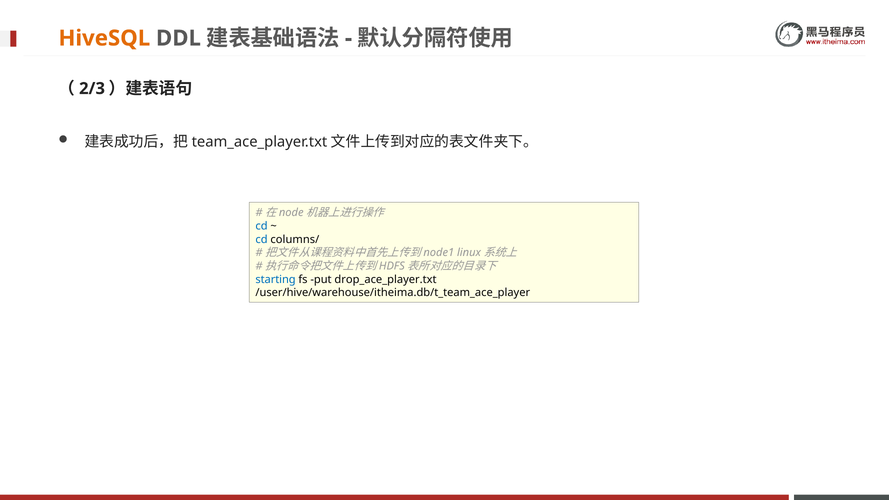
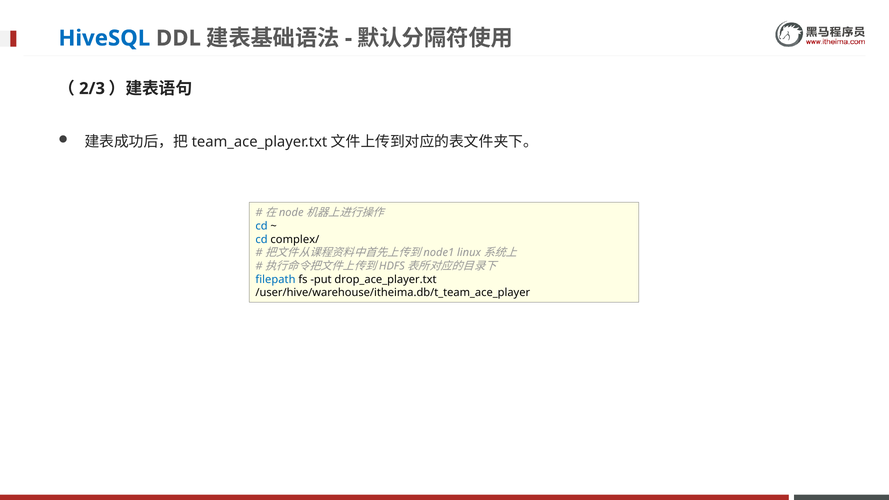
HiveSQL colour: orange -> blue (104, 38)
columns/: columns/ -> complex/ (295, 239)
starting: starting -> filepath (275, 279)
